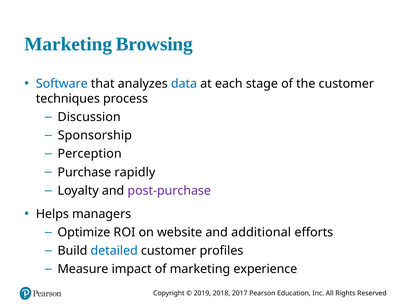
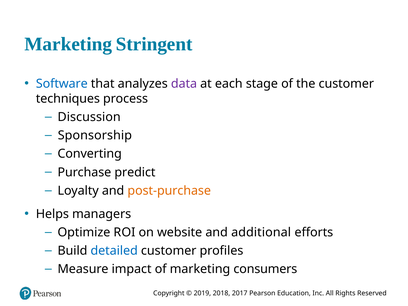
Browsing: Browsing -> Stringent (154, 44)
data colour: blue -> purple (184, 84)
Perception: Perception -> Converting (90, 154)
rapidly: rapidly -> predict (135, 172)
post-purchase colour: purple -> orange (169, 191)
experience: experience -> consumers (265, 269)
